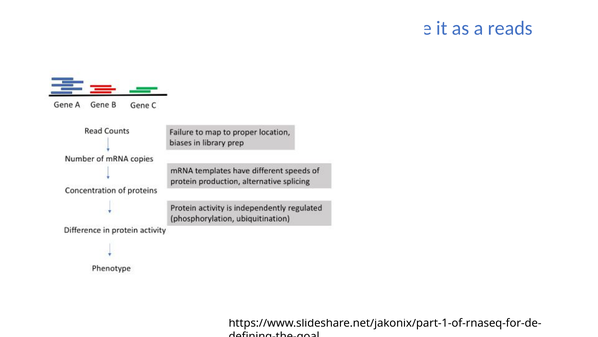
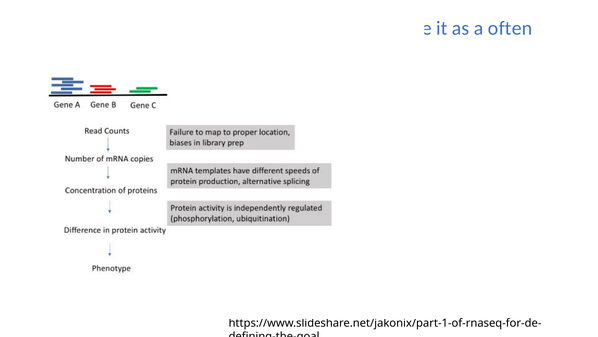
reads: reads -> often (510, 28)
